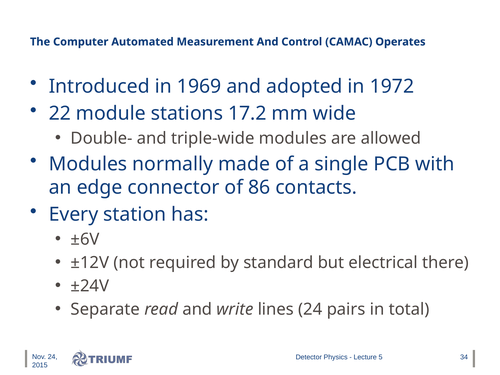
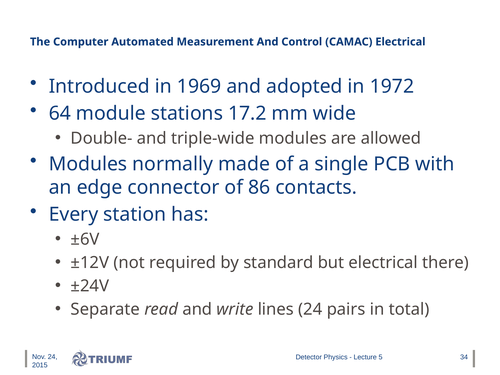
CAMAC Operates: Operates -> Electrical (400, 42)
22: 22 -> 64 (60, 114)
